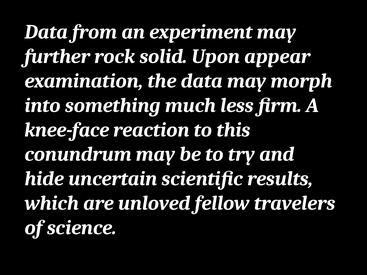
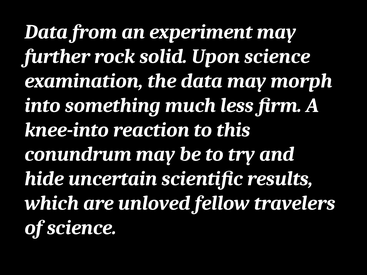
Upon appear: appear -> science (277, 57)
knee-face: knee-face -> knee-into (67, 130)
